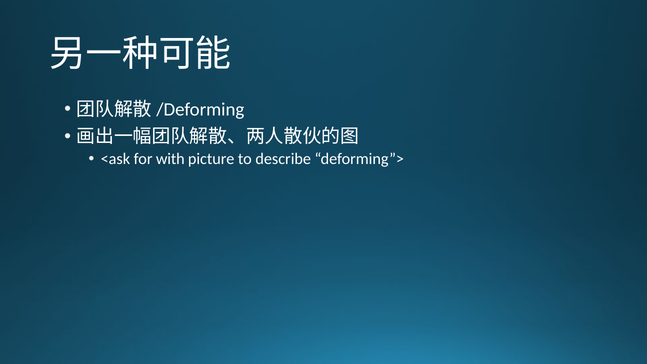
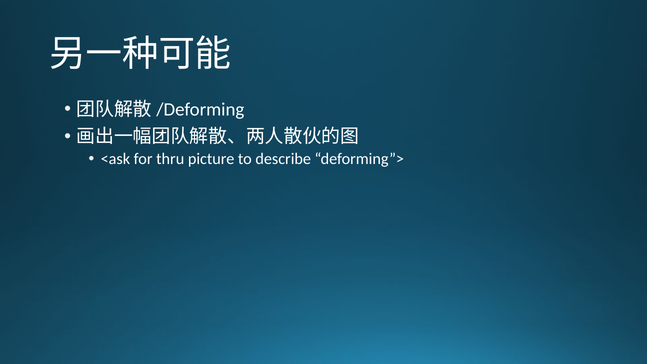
with: with -> thru (170, 159)
